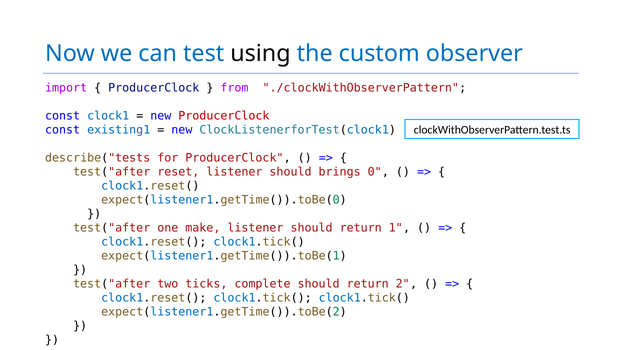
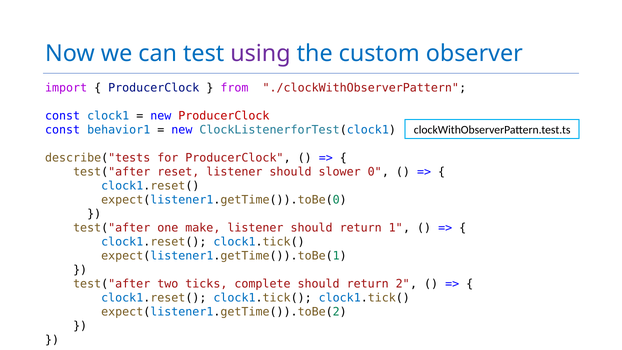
using colour: black -> purple (260, 53)
existing1: existing1 -> behavior1 (119, 130)
brings: brings -> slower (340, 172)
